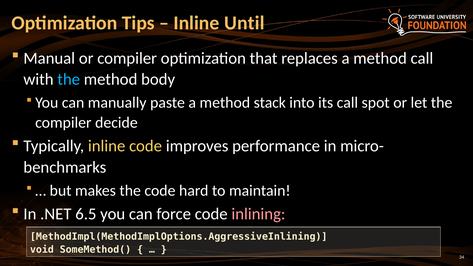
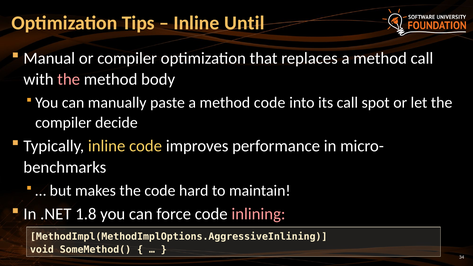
the colour: light blue -> pink (69, 79)
method stack: stack -> code (270, 103)
6.5: 6.5 -> 1.8 (86, 214)
